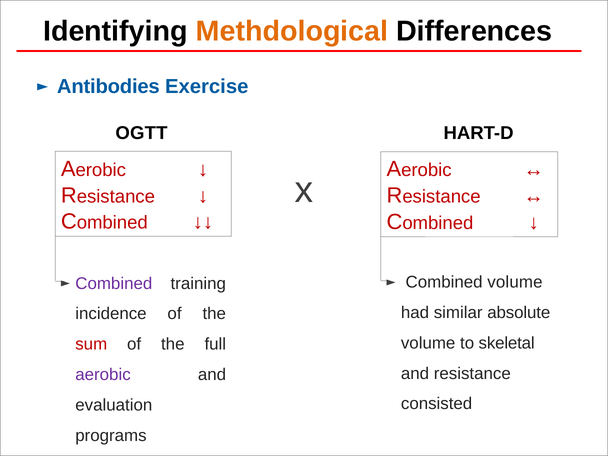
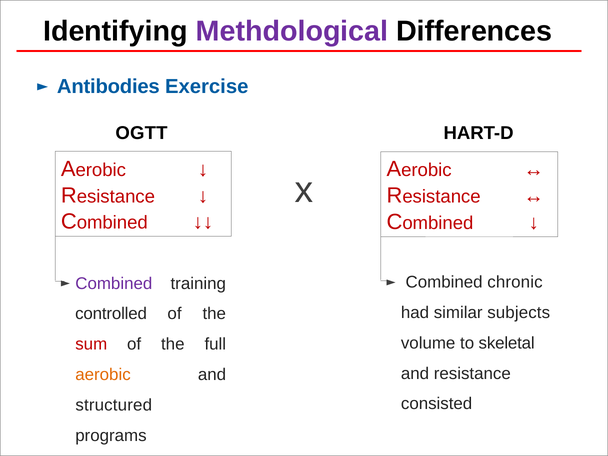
Methdological colour: orange -> purple (292, 31)
Combined volume: volume -> chronic (515, 282)
absolute: absolute -> subjects (519, 313)
incidence: incidence -> controlled (111, 314)
aerobic colour: purple -> orange (103, 375)
evaluation: evaluation -> structured (114, 405)
